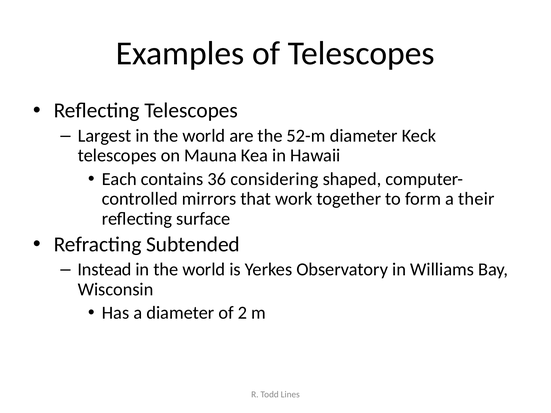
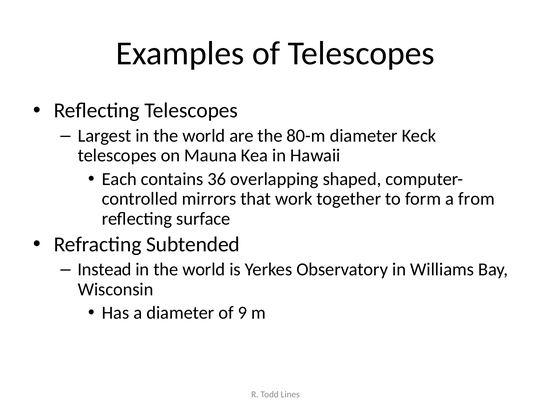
52-m: 52-m -> 80-m (306, 136)
considering: considering -> overlapping (274, 179)
their: their -> from (476, 199)
2: 2 -> 9 (242, 313)
